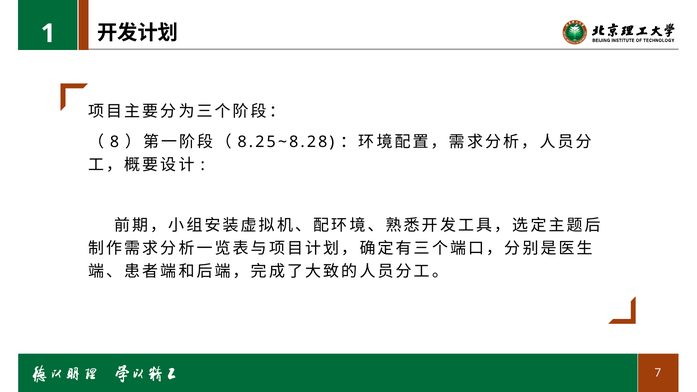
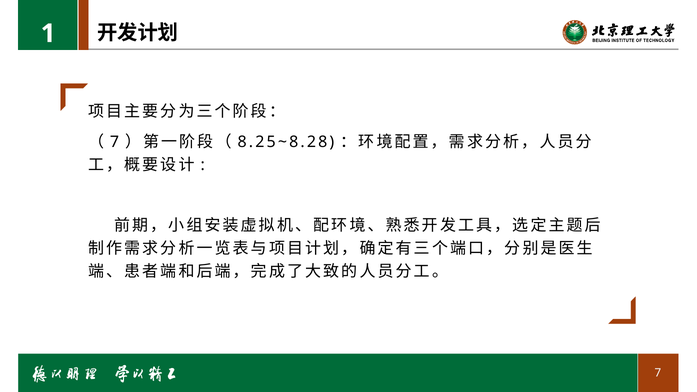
8: 8 -> 7 (115, 142)
